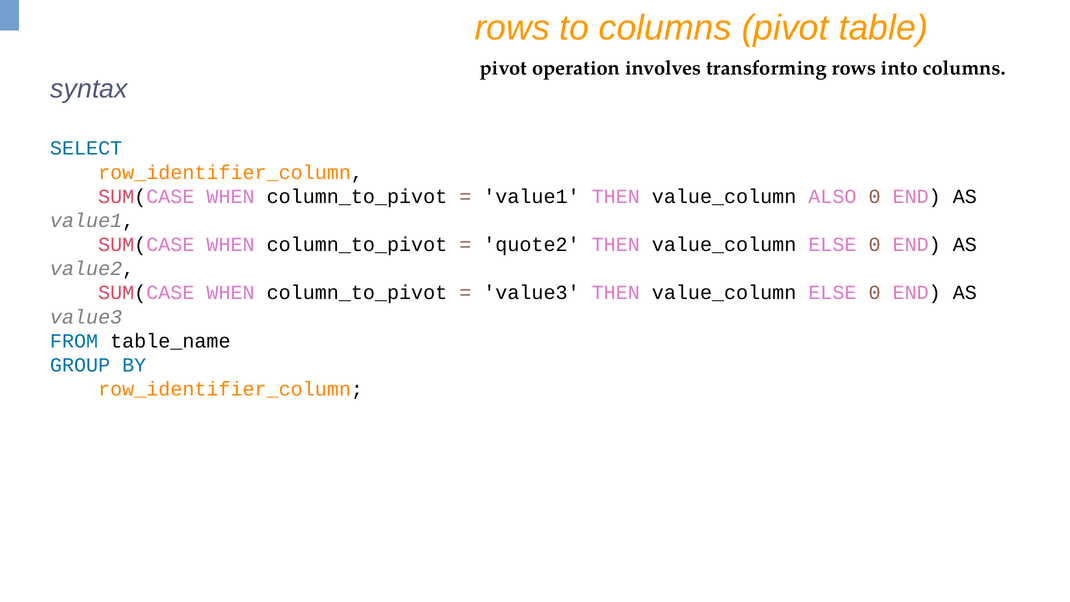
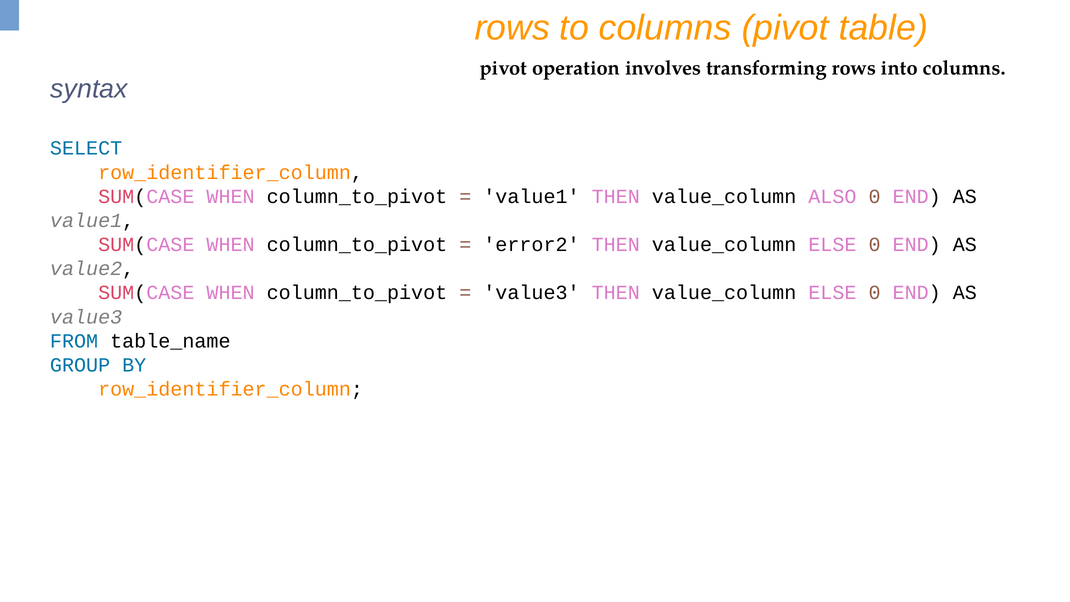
quote2: quote2 -> error2 (531, 245)
